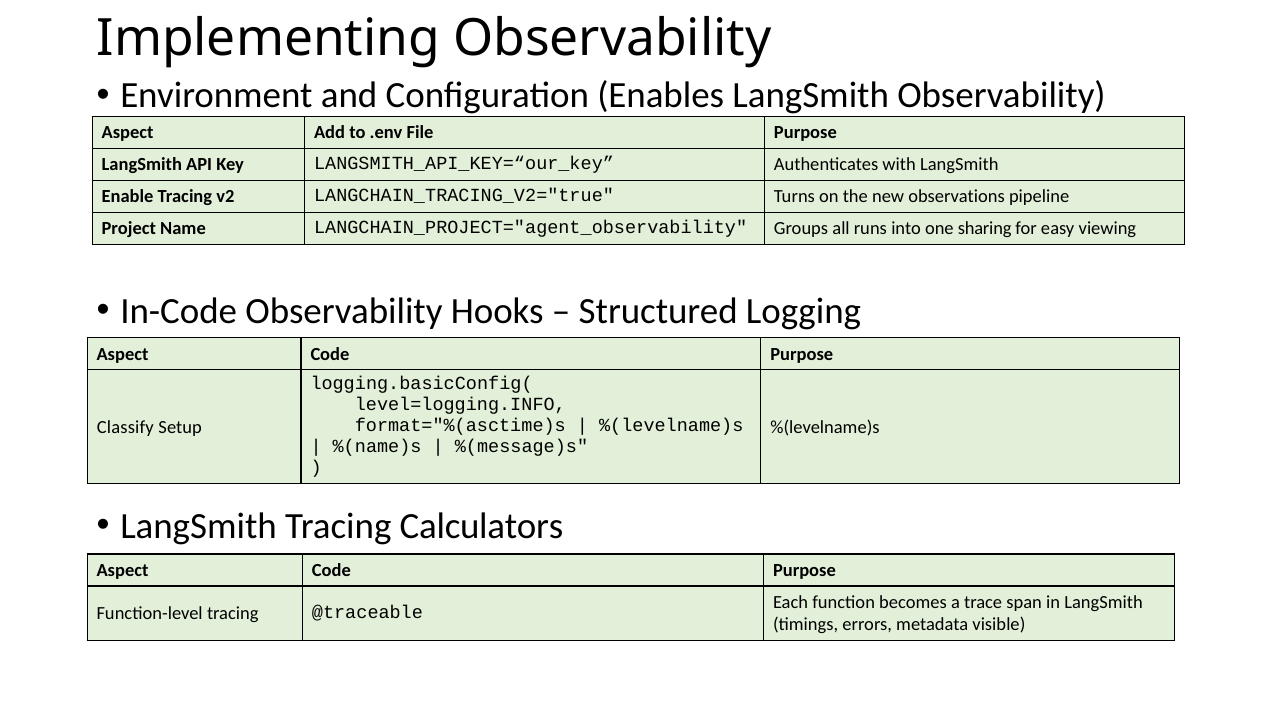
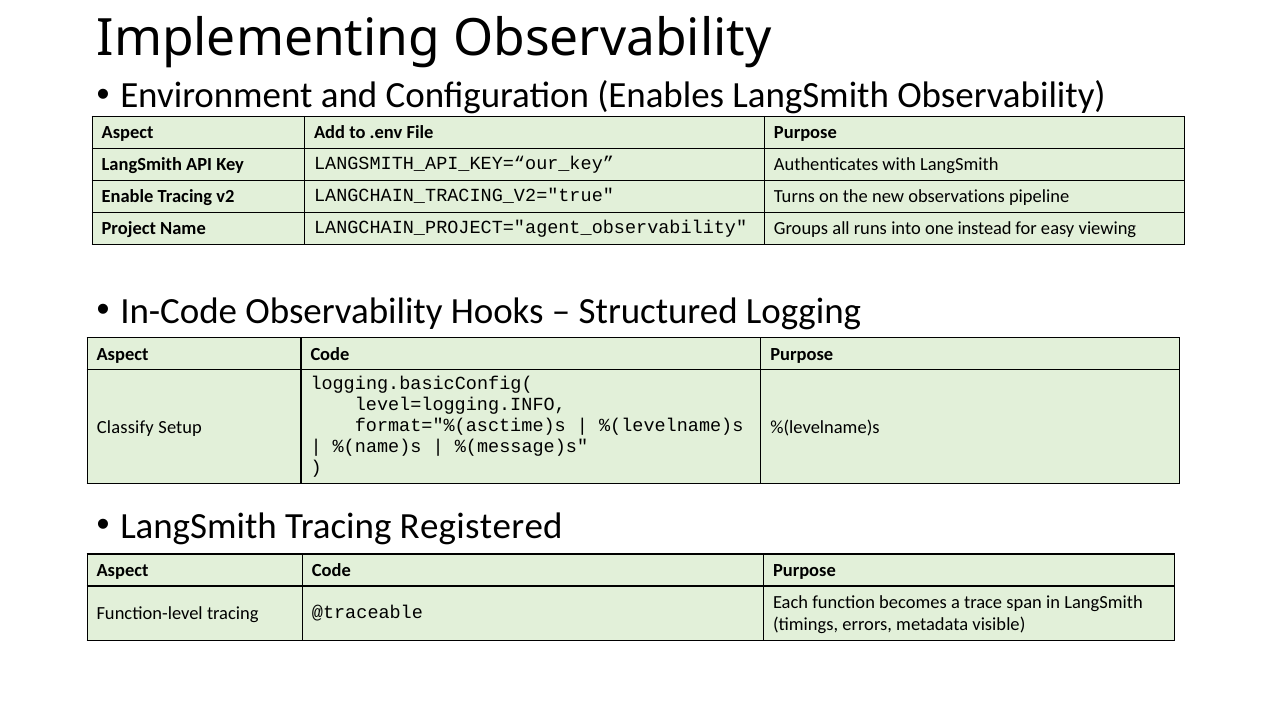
sharing: sharing -> instead (985, 229)
Calculators: Calculators -> Registered (481, 527)
